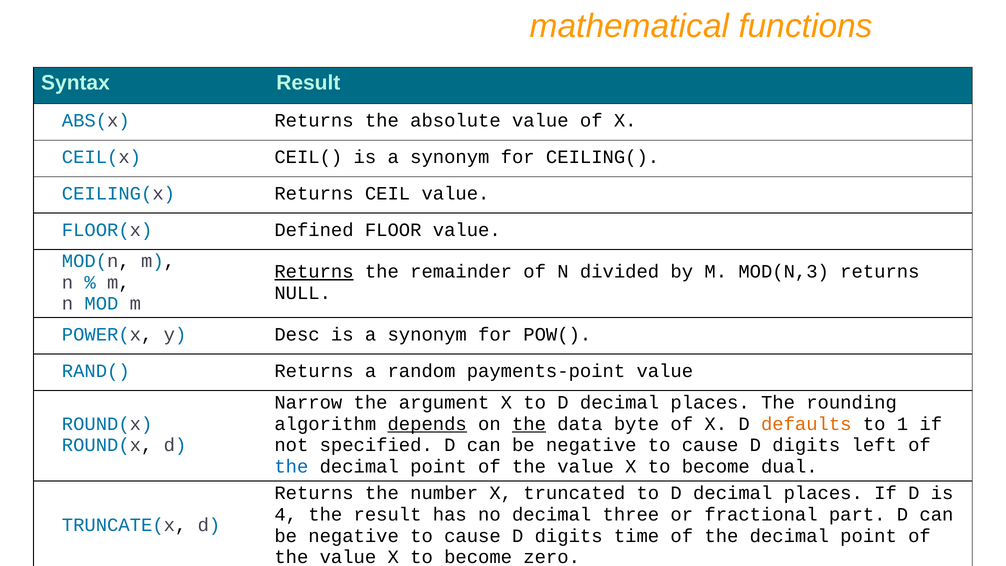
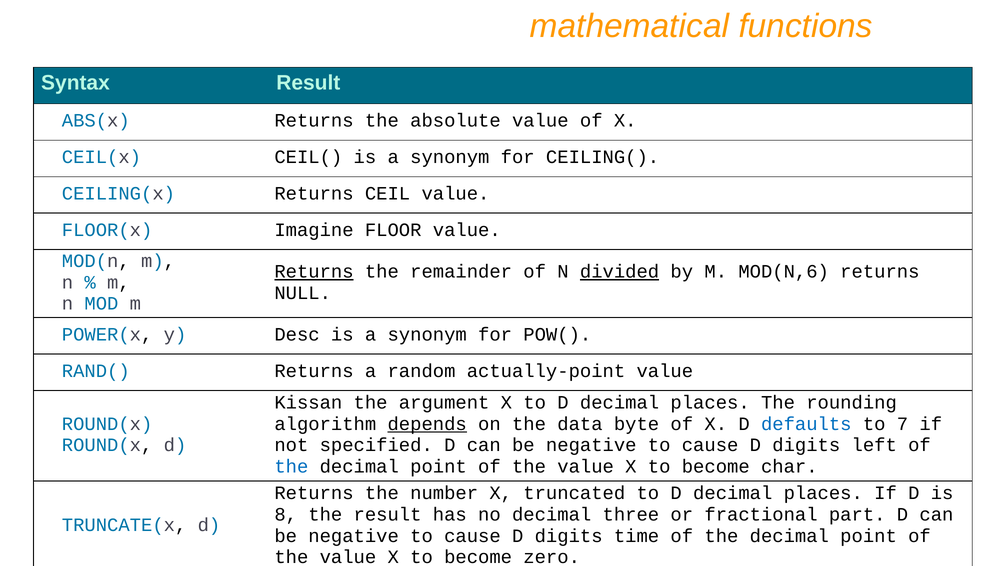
Defined: Defined -> Imagine (314, 230)
divided underline: none -> present (620, 272)
MOD(N,3: MOD(N,3 -> MOD(N,6 (784, 272)
payments-point: payments-point -> actually-point (546, 371)
Narrow: Narrow -> Kissan (308, 402)
the underline: present -> none (529, 424)
defaults colour: orange -> blue (806, 424)
1: 1 -> 7 (902, 424)
dual: dual -> char (789, 467)
4: 4 -> 8 (286, 514)
